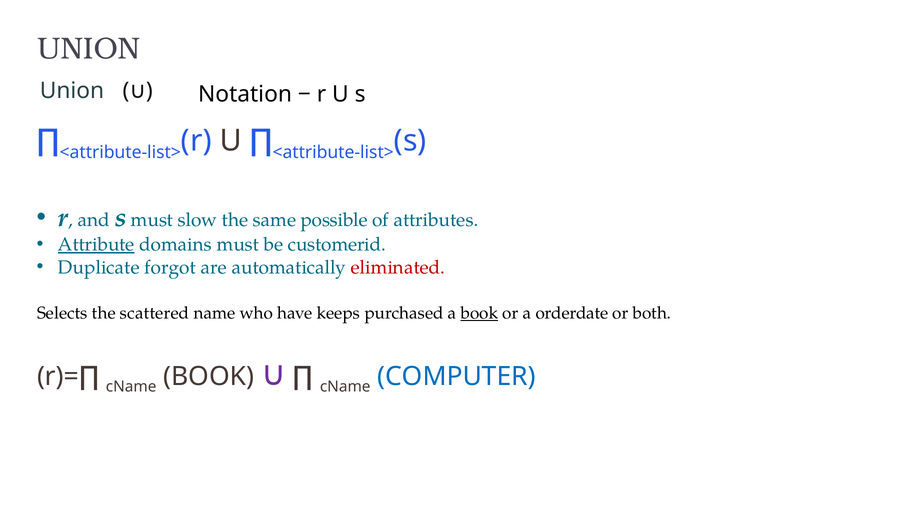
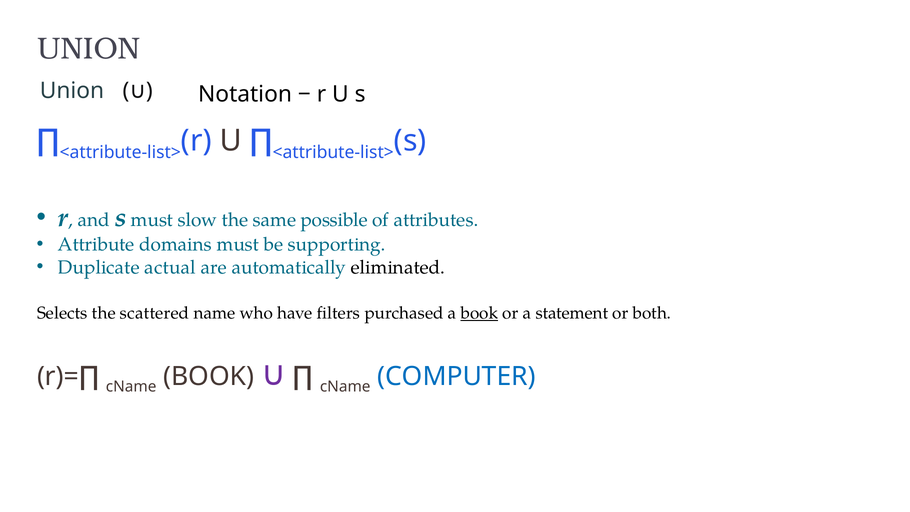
Attribute underline: present -> none (96, 244)
customerid: customerid -> supporting (337, 244)
forgot: forgot -> actual (170, 267)
eliminated colour: red -> black (398, 267)
keeps: keeps -> filters (338, 313)
orderdate: orderdate -> statement (572, 313)
